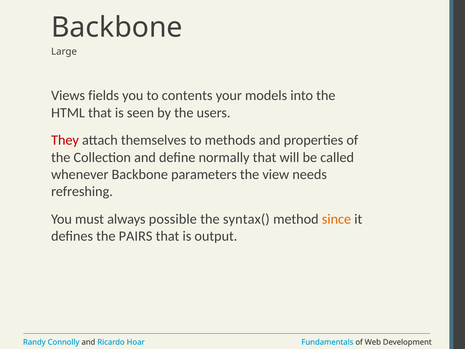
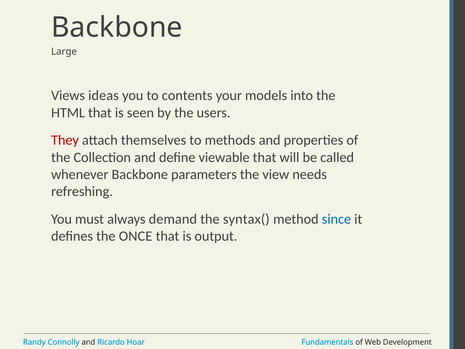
fields: fields -> ideas (104, 96)
normally: normally -> viewable (224, 157)
possible: possible -> demand (173, 219)
since colour: orange -> blue (336, 219)
PAIRS: PAIRS -> ONCE (136, 236)
